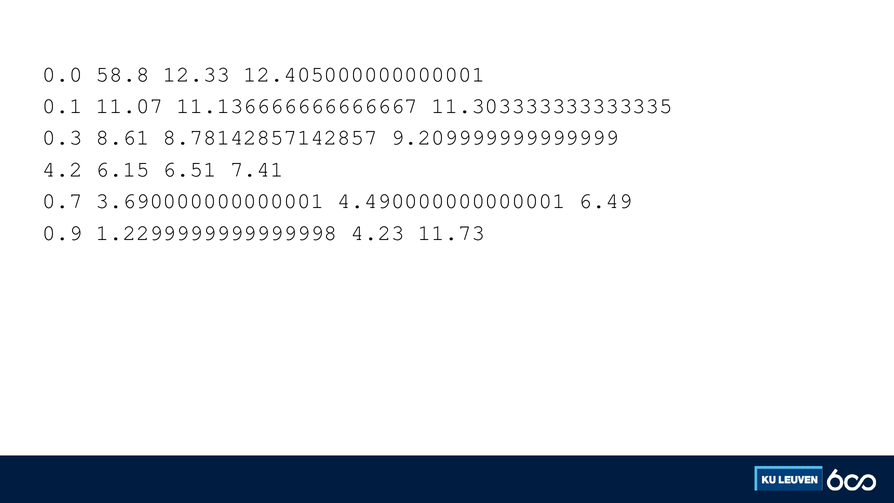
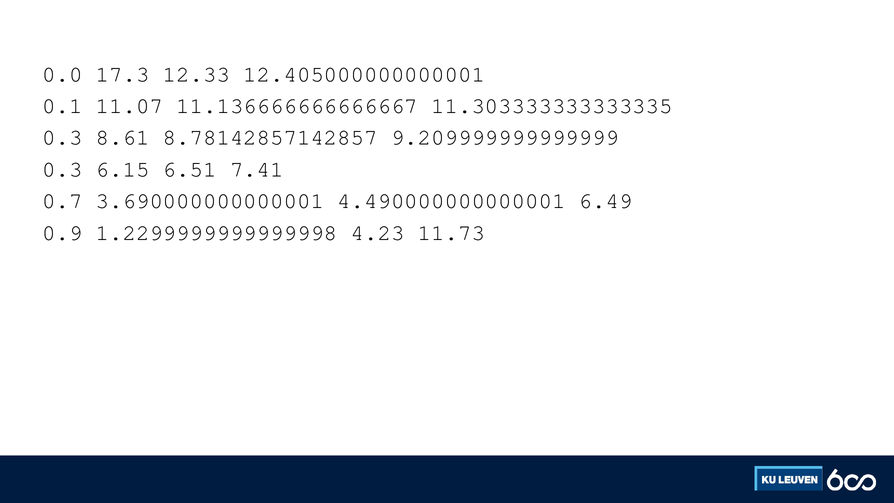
58.8: 58.8 -> 17.3 (123, 74)
4.2: 4.2 -> 0.3 (62, 169)
